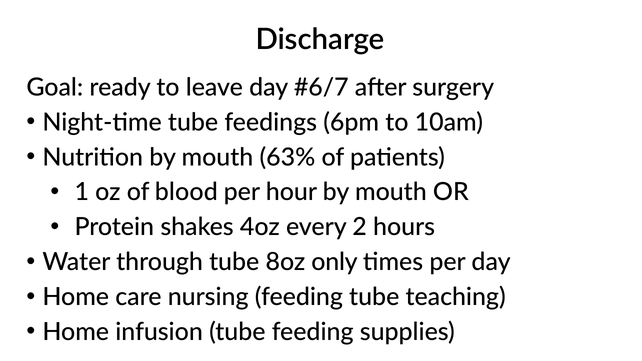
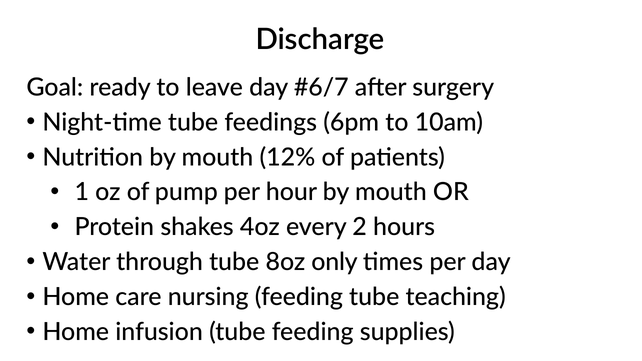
63%: 63% -> 12% (287, 157)
blood: blood -> pump (186, 192)
